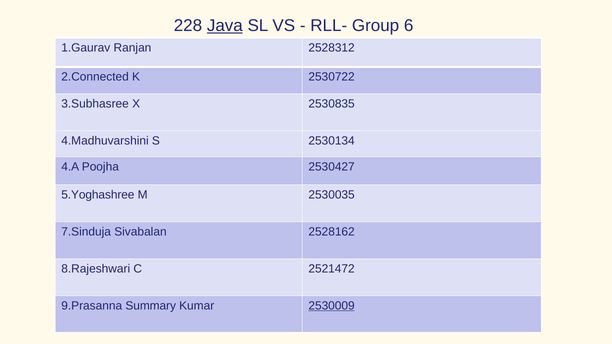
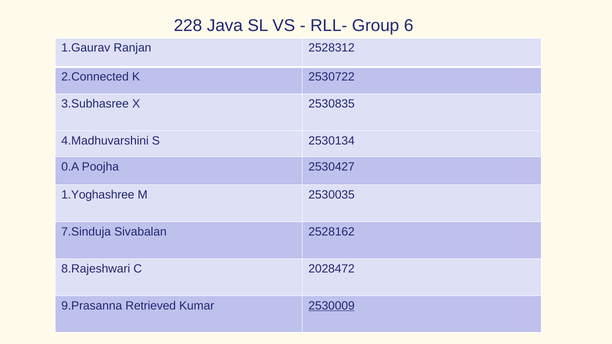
Java underline: present -> none (225, 26)
4.A: 4.A -> 0.A (70, 167)
5.Yoghashree: 5.Yoghashree -> 1.Yoghashree (98, 195)
2521472: 2521472 -> 2028472 (332, 269)
Summary: Summary -> Retrieved (151, 306)
